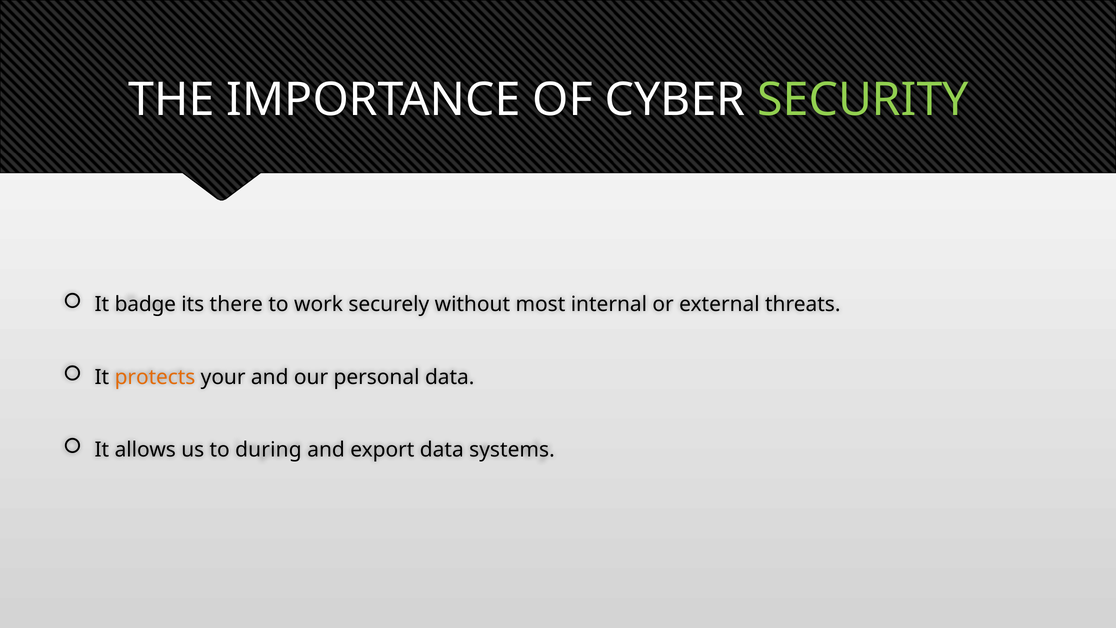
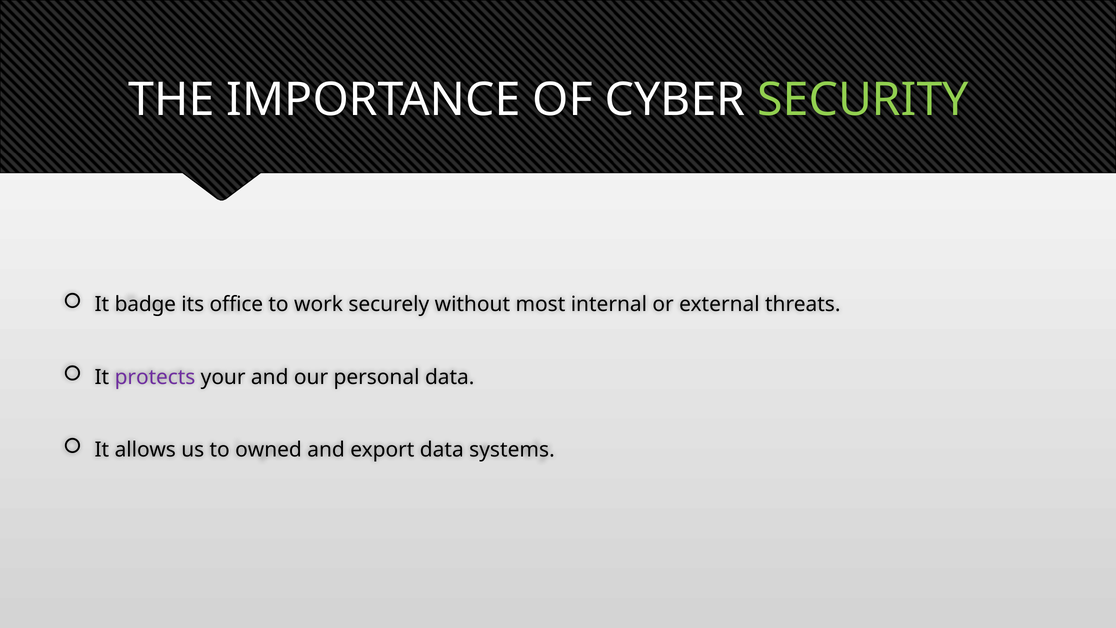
there: there -> office (236, 304)
protects colour: orange -> purple (155, 377)
during: during -> owned (269, 450)
